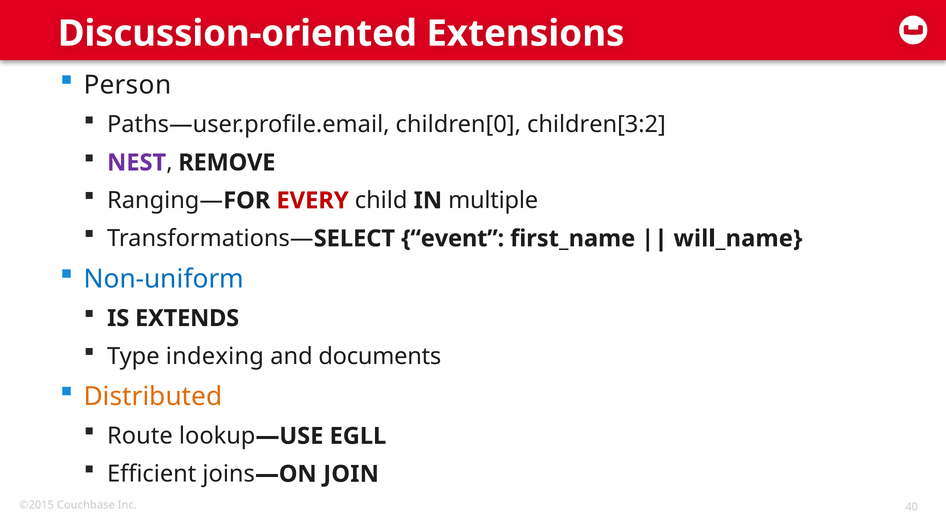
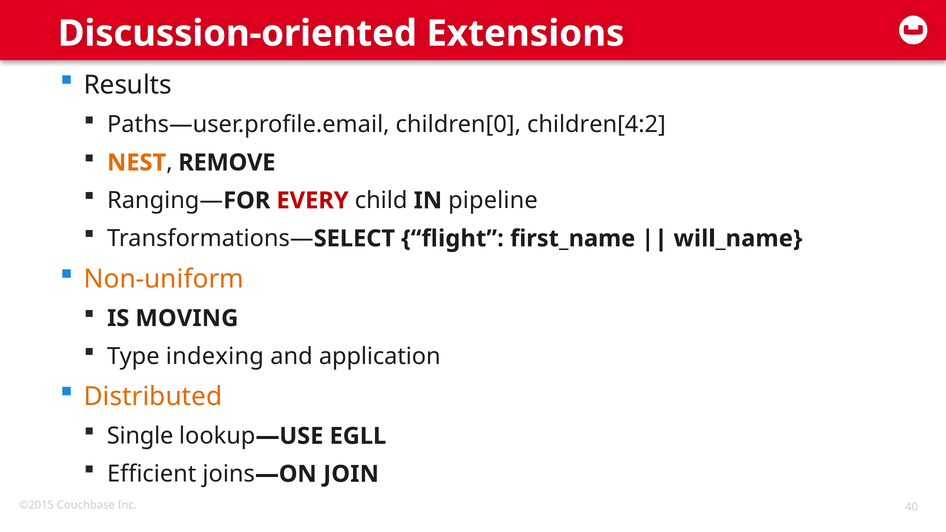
Person: Person -> Results (128, 85)
children[3:2: children[3:2 -> children[4:2 (596, 125)
NEST colour: purple -> orange (137, 163)
multiple: multiple -> pipeline (493, 201)
event: event -> flight (453, 239)
Non-uniform colour: blue -> orange (164, 279)
EXTENDS: EXTENDS -> MOVING (187, 318)
documents: documents -> application (380, 356)
Route: Route -> Single (140, 436)
